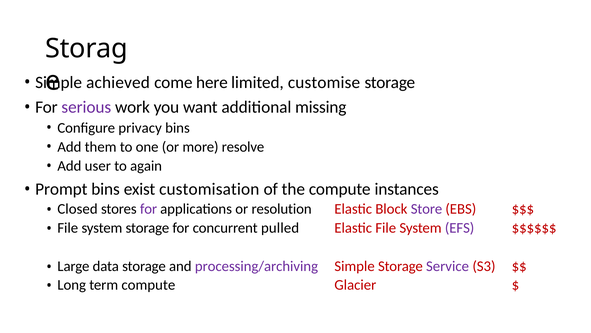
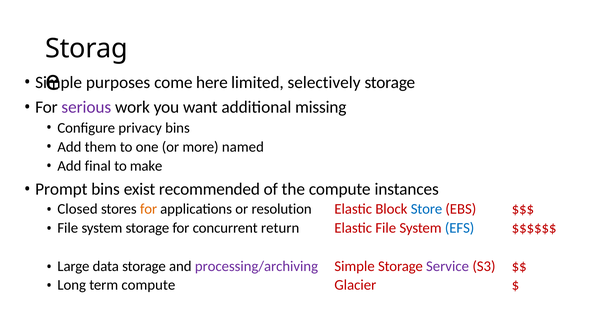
achieved: achieved -> purposes (118, 82)
customise: customise -> selectively (324, 82)
resolve: resolve -> named (243, 147)
user: user -> final (98, 166)
again: again -> make (146, 166)
customisation: customisation -> recommended (209, 189)
for colour: purple -> orange (149, 208)
Store colour: purple -> blue (426, 208)
pulled: pulled -> return (280, 227)
EFS colour: purple -> blue (460, 227)
